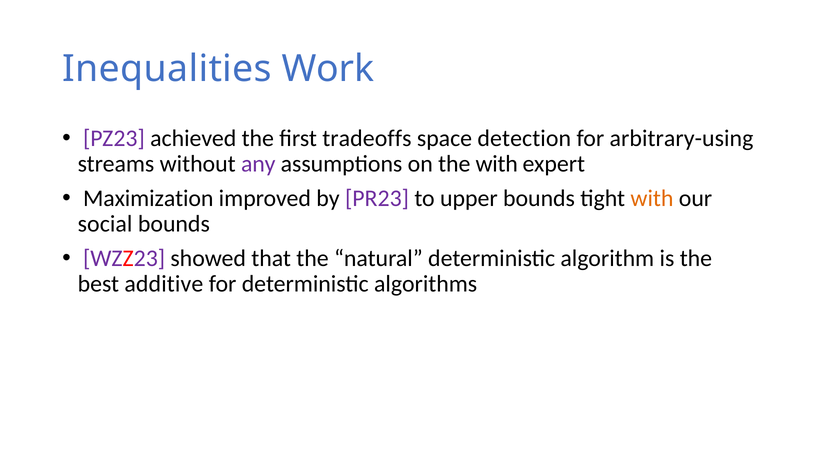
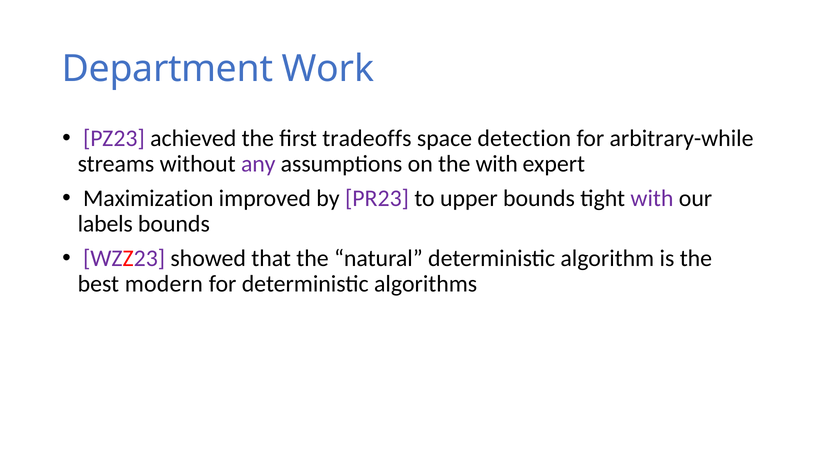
Inequalities: Inequalities -> Department (167, 69)
arbitrary-using: arbitrary-using -> arbitrary-while (682, 138)
with colour: orange -> purple (652, 198)
social: social -> labels (105, 224)
additive: additive -> modern (164, 284)
